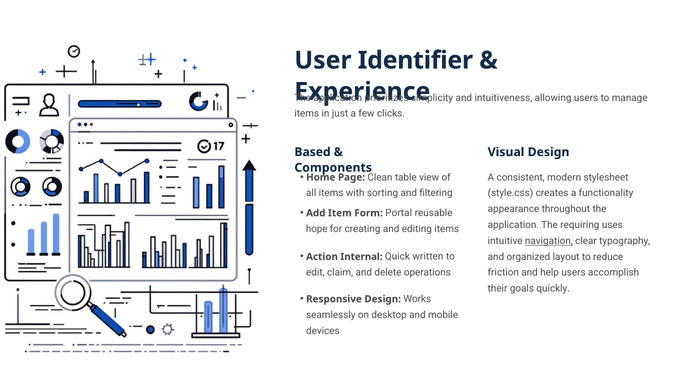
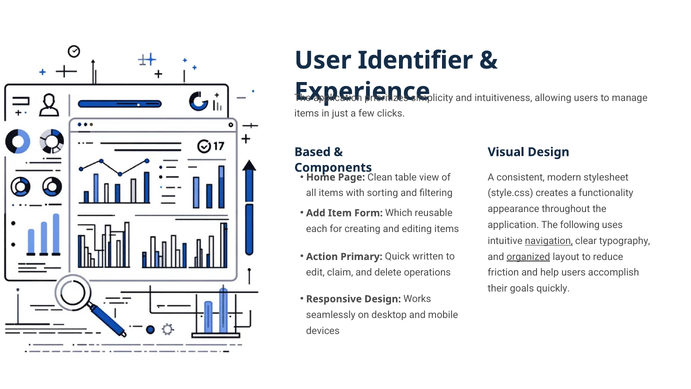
Portal: Portal -> Which (399, 213)
requiring: requiring -> following (580, 225)
hope: hope -> each (317, 229)
Internal: Internal -> Primary (361, 257)
organized underline: none -> present (528, 257)
